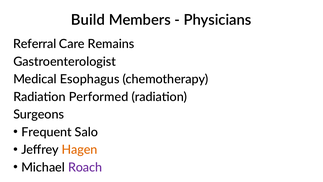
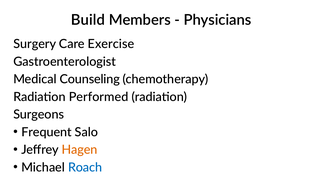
Referral: Referral -> Surgery (35, 44)
Remains: Remains -> Exercise (111, 44)
Esophagus: Esophagus -> Counseling (90, 79)
Roach colour: purple -> blue (85, 167)
